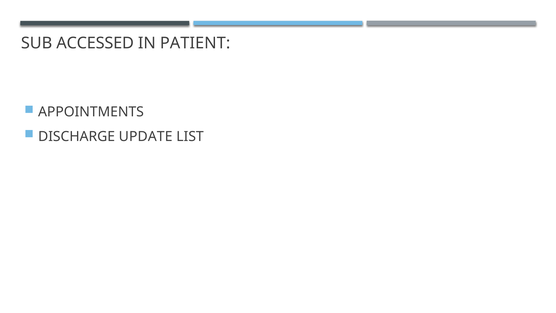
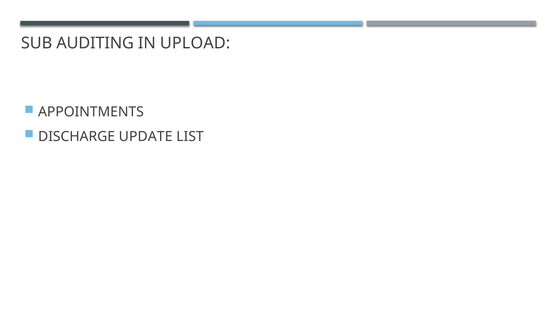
ACCESSED: ACCESSED -> AUDITING (95, 43)
PATIENT: PATIENT -> UPLOAD (195, 43)
